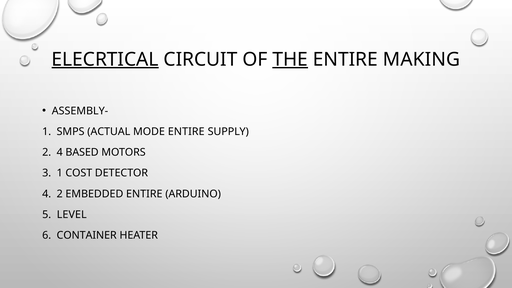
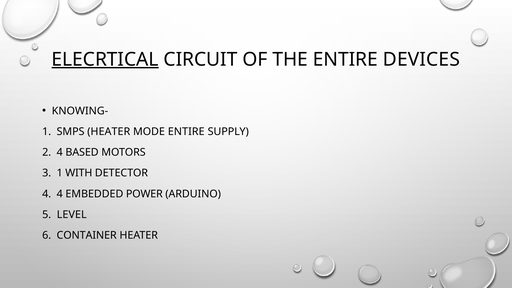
THE underline: present -> none (290, 59)
MAKING: MAKING -> DEVICES (421, 59)
ASSEMBLY-: ASSEMBLY- -> KNOWING- (80, 111)
SMPS ACTUAL: ACTUAL -> HEATER (109, 132)
COST: COST -> WITH (79, 173)
4 2: 2 -> 4 (60, 194)
EMBEDDED ENTIRE: ENTIRE -> POWER (144, 194)
